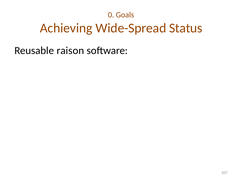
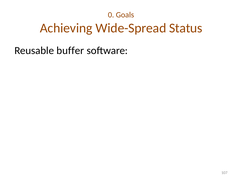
raison: raison -> buffer (70, 51)
